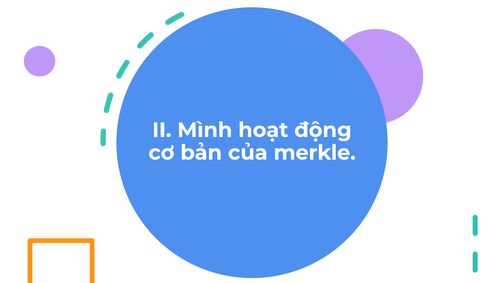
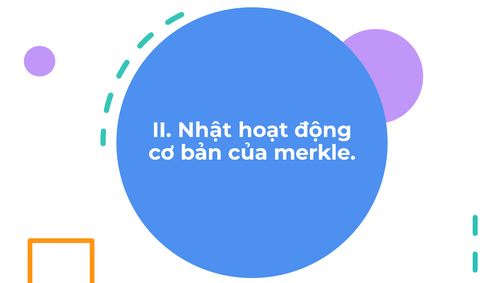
Mình: Mình -> Nhật (205, 130)
